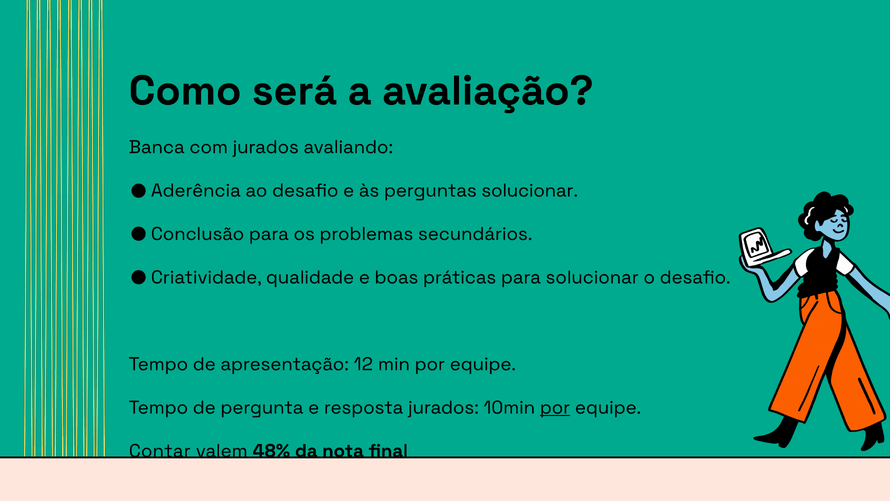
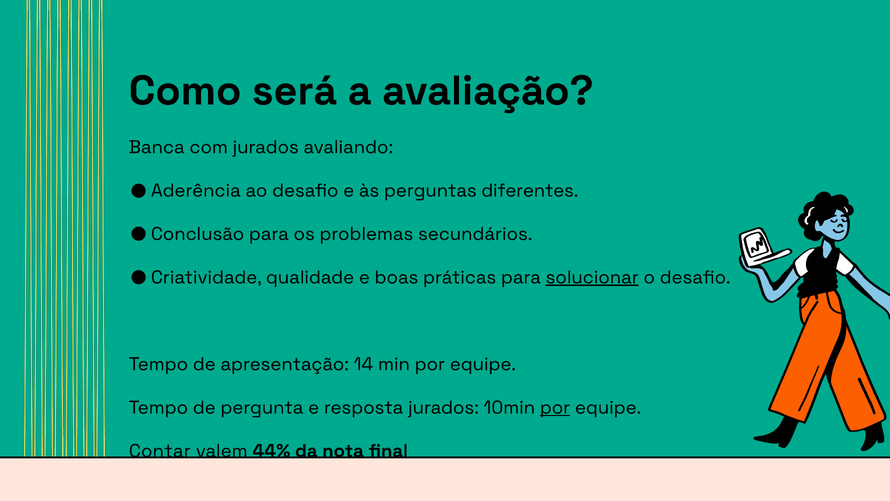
perguntas solucionar: solucionar -> diferentes (530, 190)
solucionar underline: none -> present (592, 277)
12: 12 -> 14 (363, 364)
48%: 48% -> 44% (271, 451)
